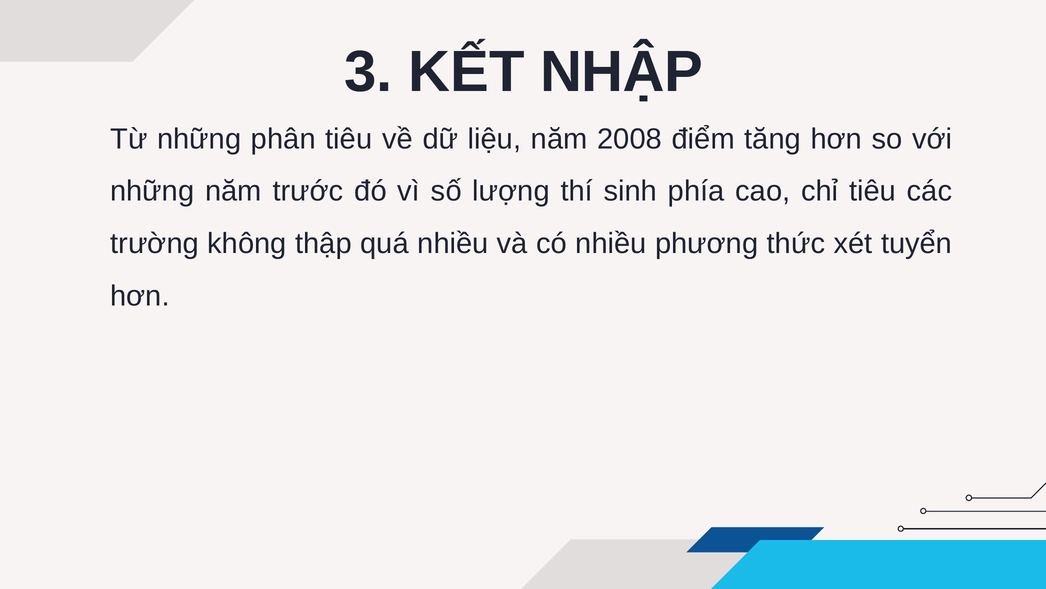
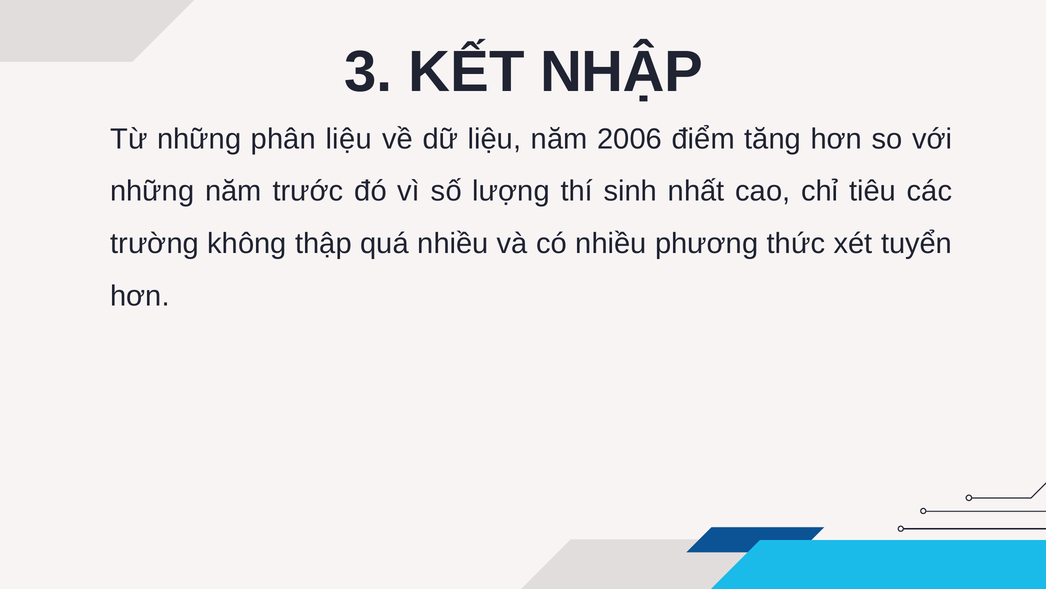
phân tiêu: tiêu -> liệu (349, 139)
2008: 2008 -> 2006 (630, 139)
phía: phía -> nhất (696, 191)
